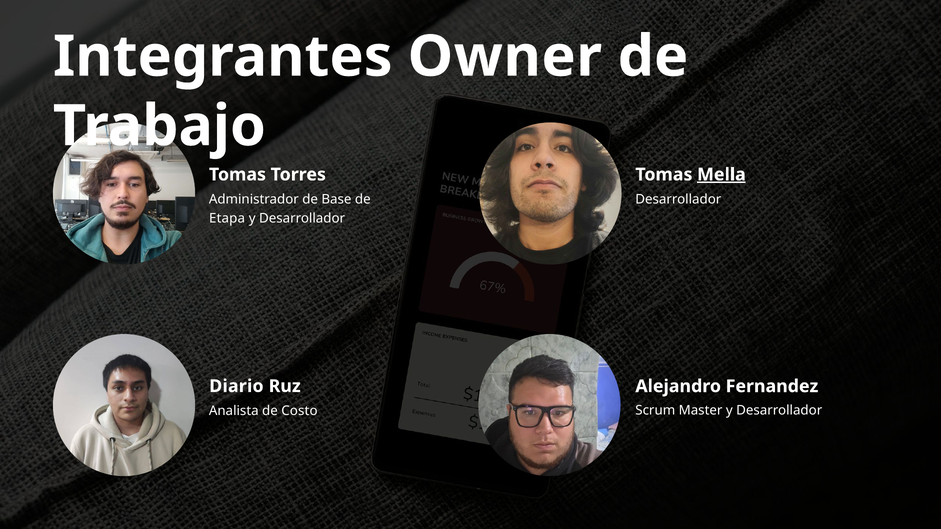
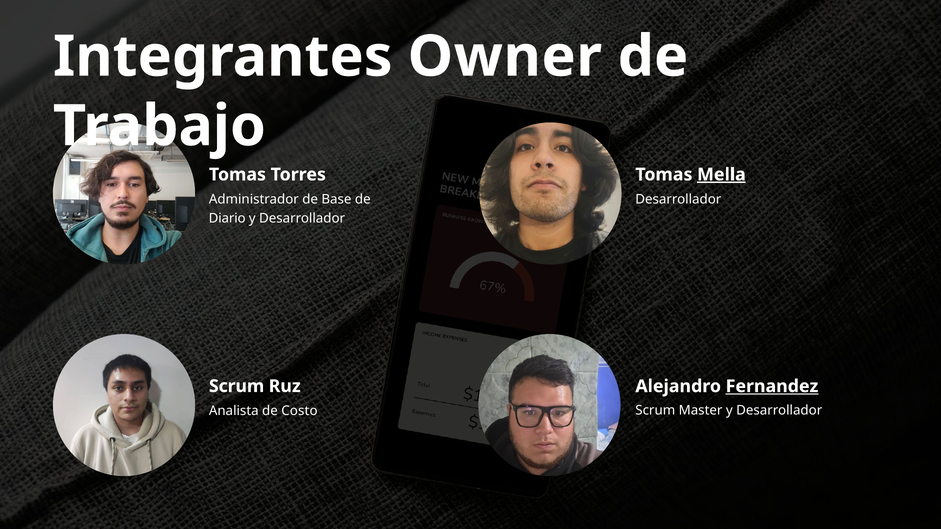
Etapa: Etapa -> Diario (227, 218)
Diario: Diario -> Scrum (237, 386)
Fernandez underline: none -> present (772, 387)
